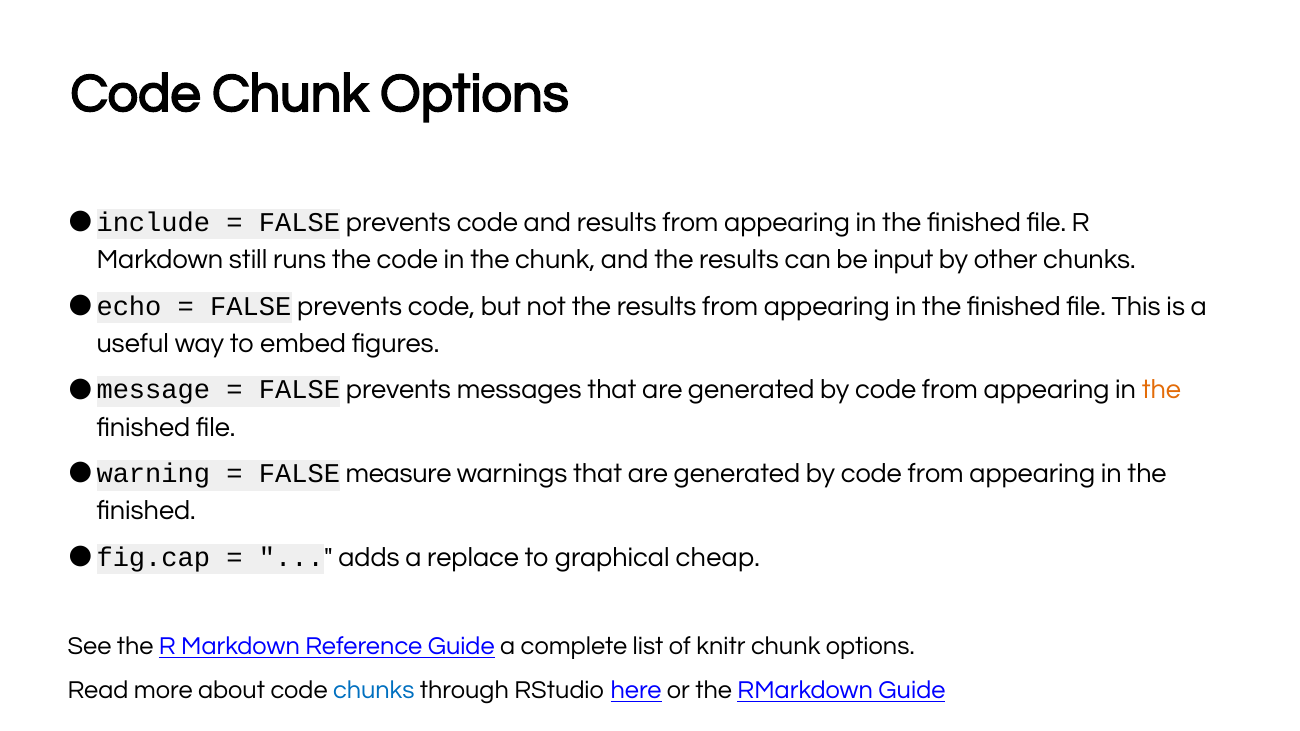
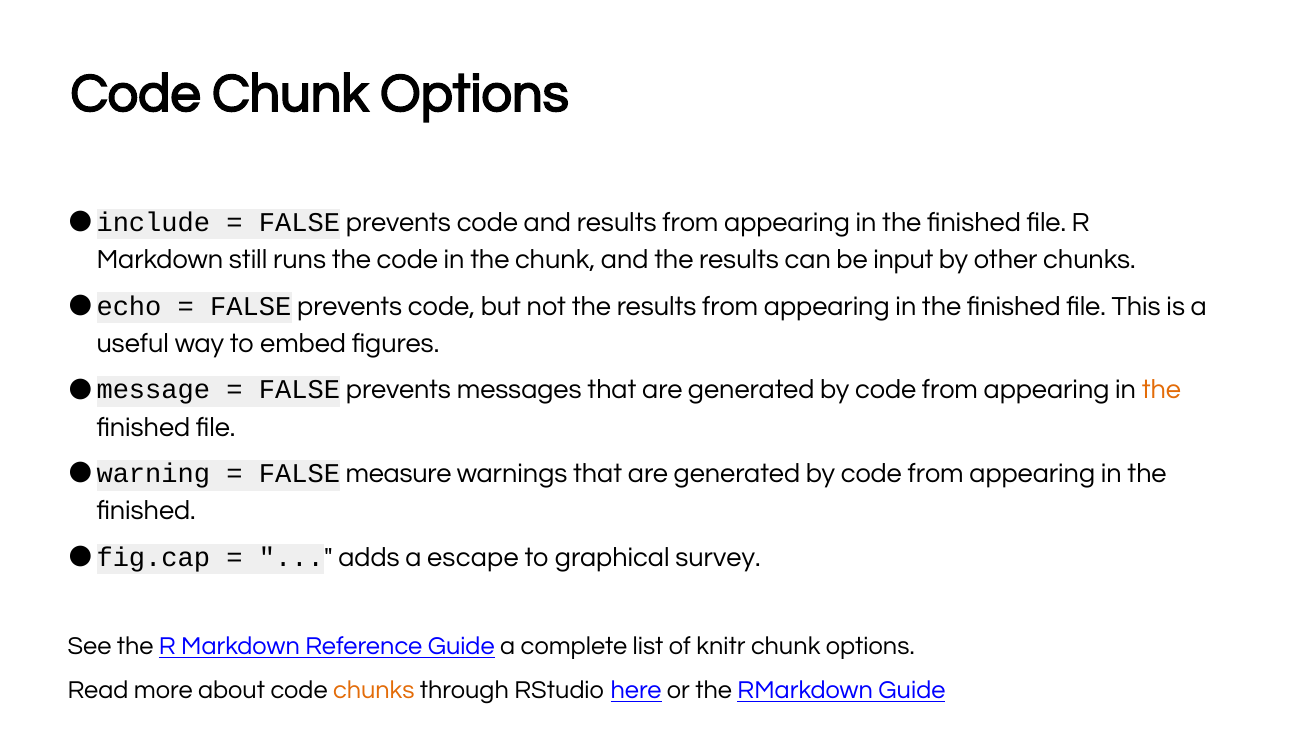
replace: replace -> escape (473, 557)
cheap: cheap -> survey (718, 557)
chunks colour: blue -> orange (374, 690)
